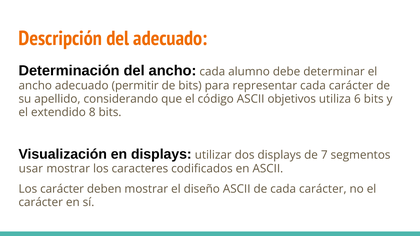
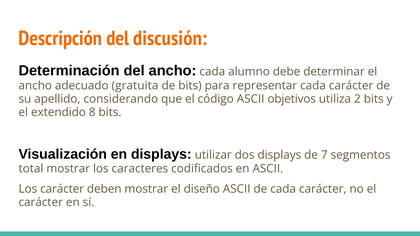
del adecuado: adecuado -> discusión (170, 38)
permitir: permitir -> gratuita (135, 86)
6: 6 -> 2 (357, 99)
usar: usar -> total (31, 169)
